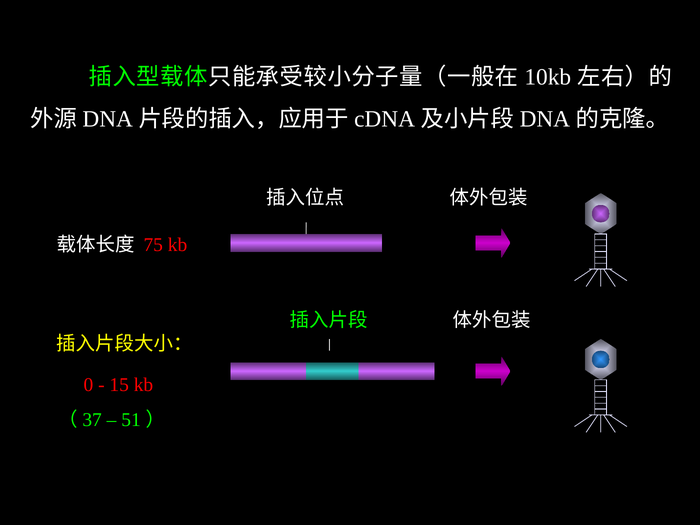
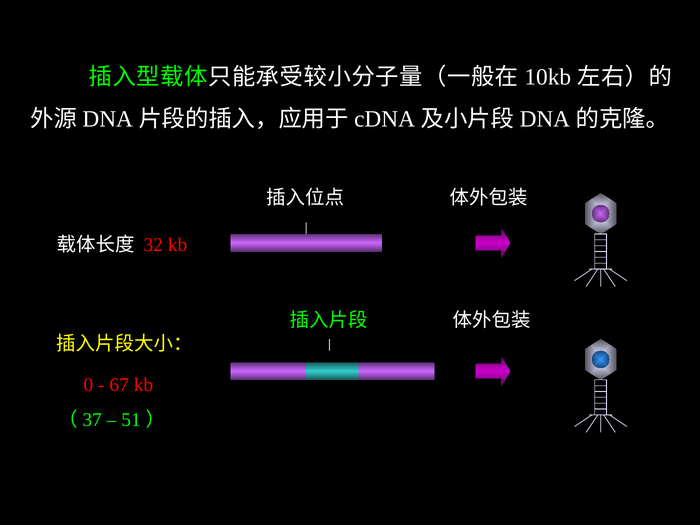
75: 75 -> 32 (153, 245)
15: 15 -> 67 (119, 385)
